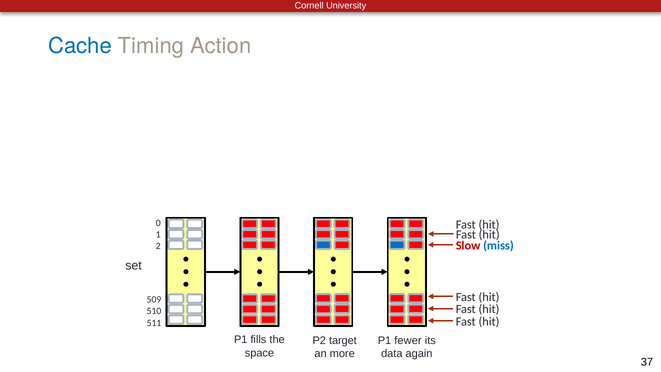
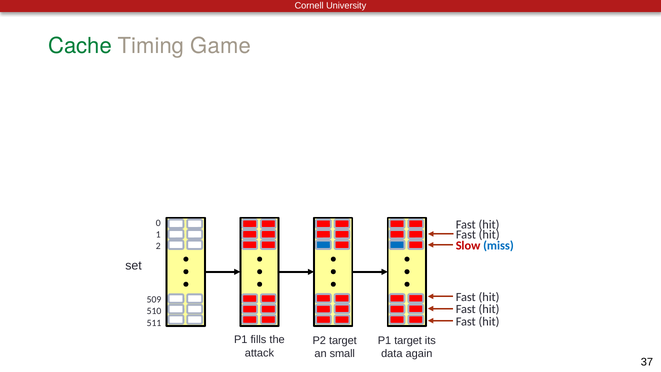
Cache colour: blue -> green (80, 46)
Action: Action -> Game (221, 46)
P1 fewer: fewer -> target (408, 340)
space: space -> attack (259, 353)
more: more -> small (342, 354)
